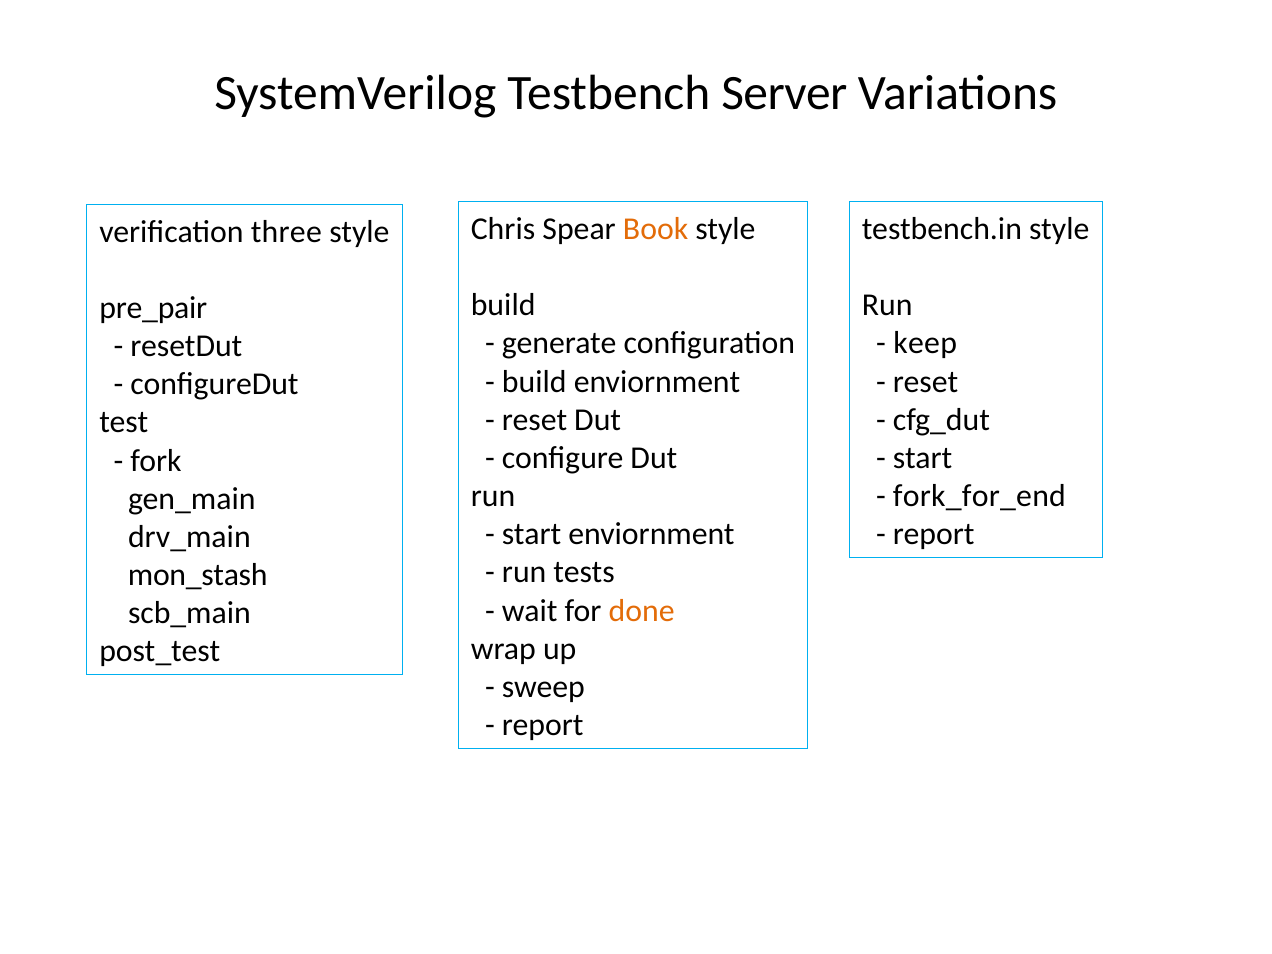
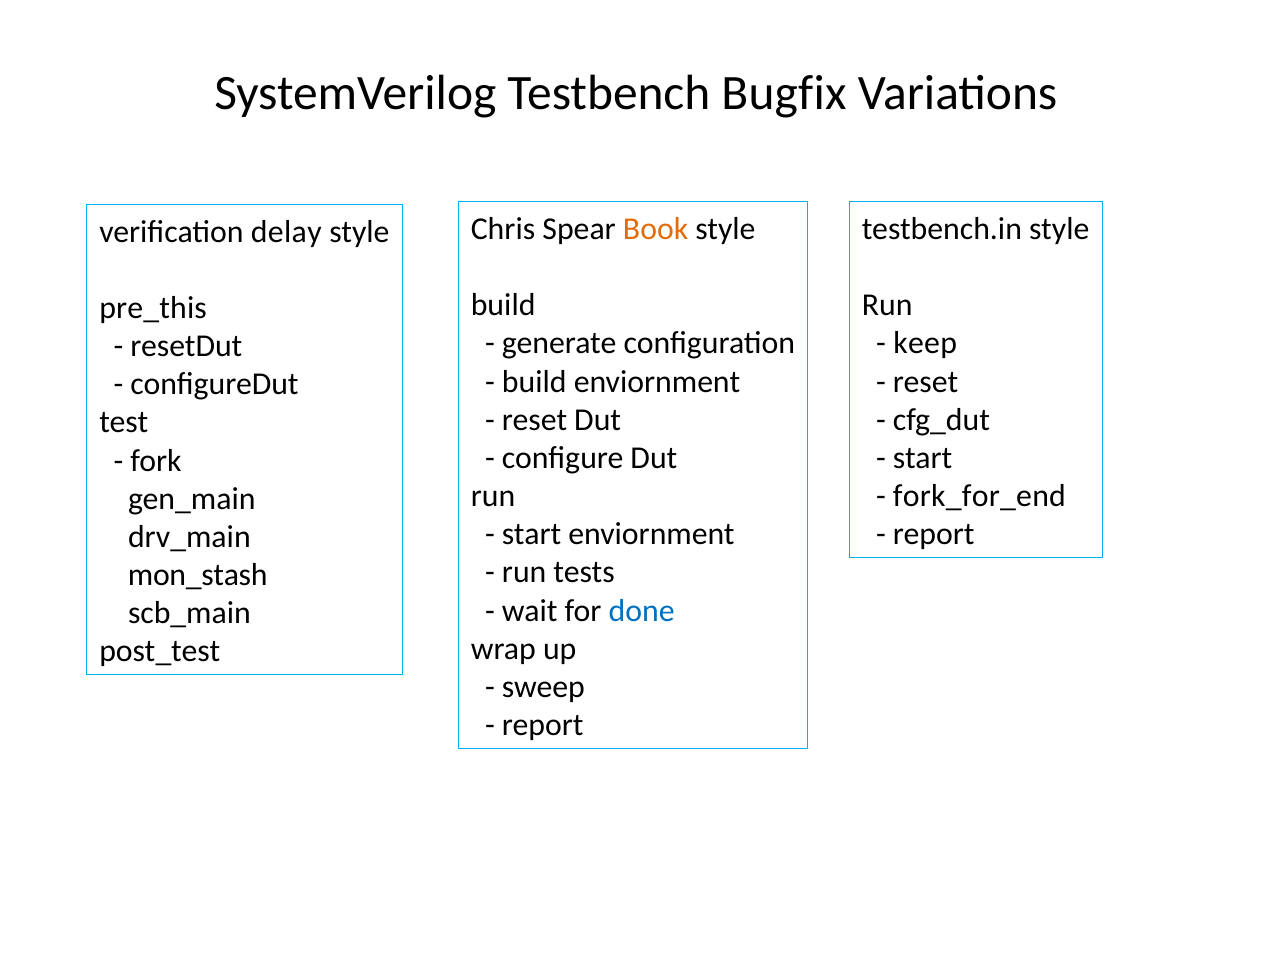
Server: Server -> Bugfix (784, 93)
three: three -> delay (286, 232)
pre_pair: pre_pair -> pre_this (153, 308)
done colour: orange -> blue (642, 611)
